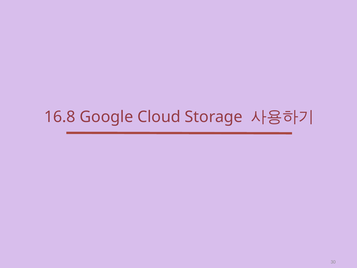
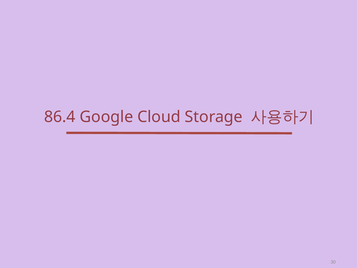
16.8: 16.8 -> 86.4 (60, 117)
